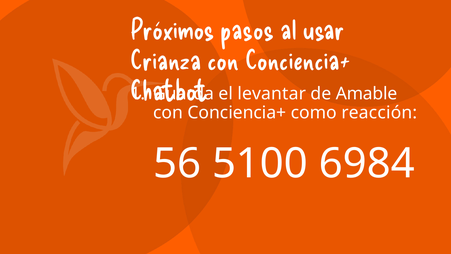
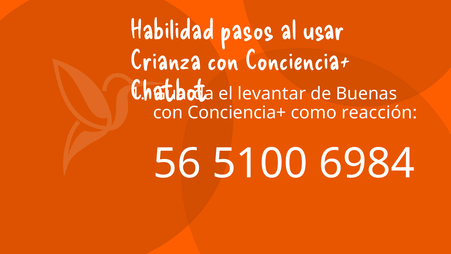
Próximos: Próximos -> Habilidad (172, 30)
Amable: Amable -> Buenas (367, 94)
